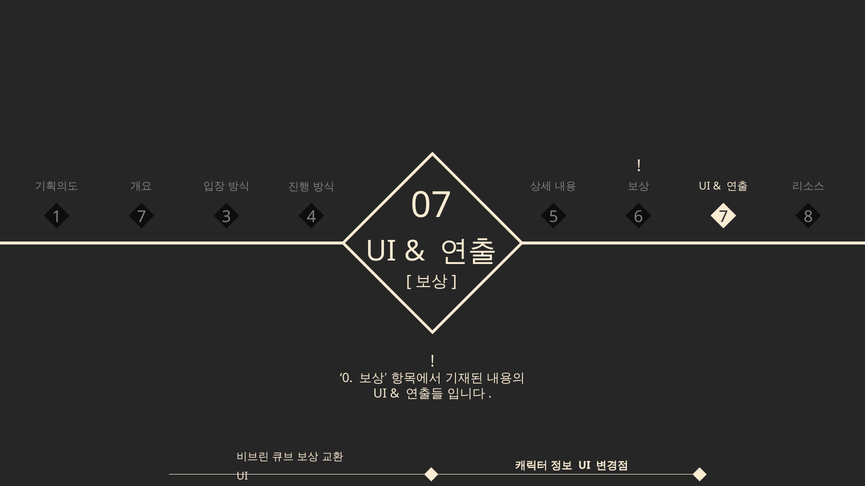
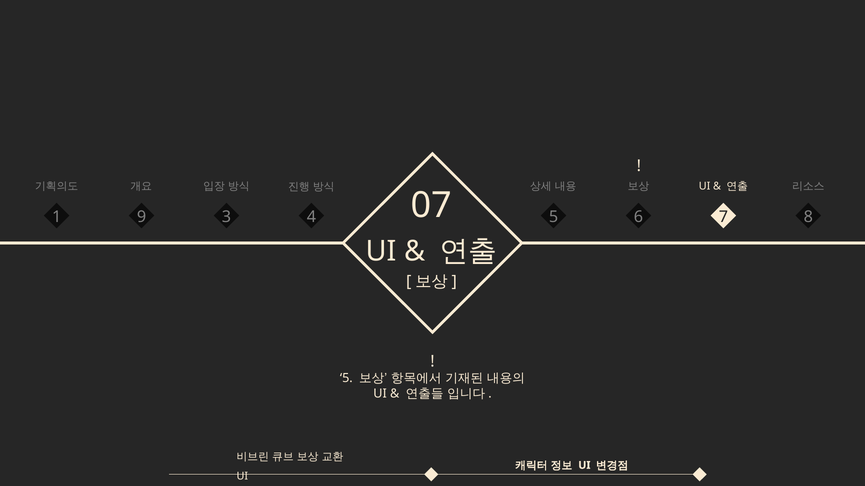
1 7: 7 -> 9 (142, 217)
0: 0 -> 5 (346, 379)
